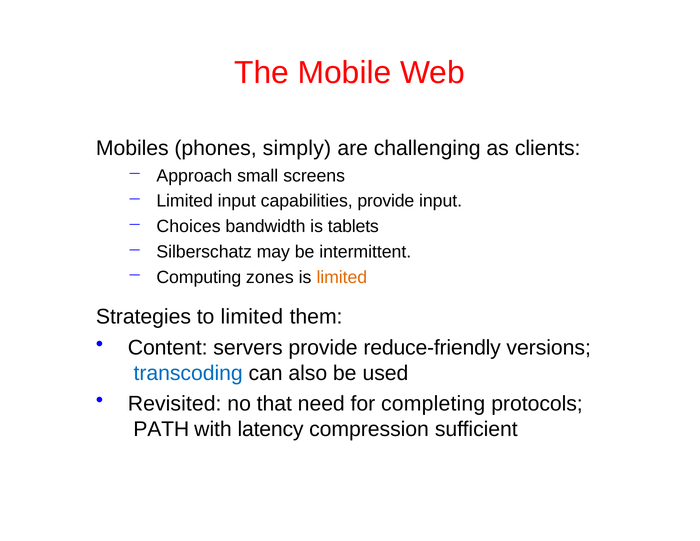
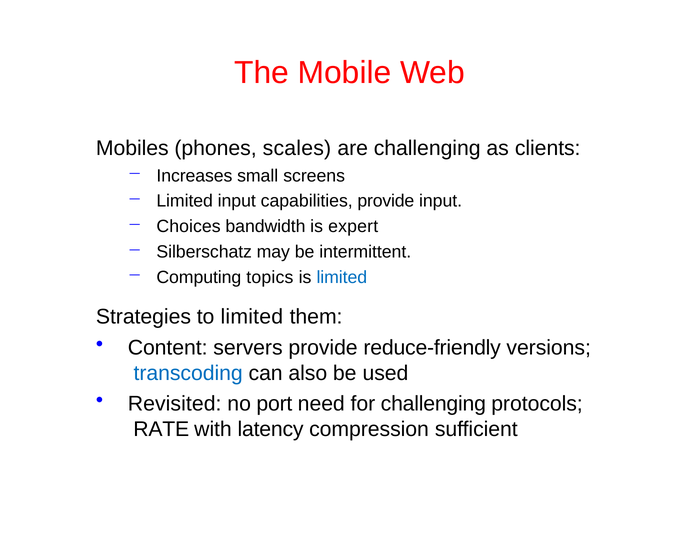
simply: simply -> scales (297, 148)
Approach: Approach -> Increases (194, 176)
tablets: tablets -> expert (353, 227)
zones: zones -> topics (270, 277)
limited colour: orange -> blue (342, 277)
that: that -> port (274, 404)
for completing: completing -> challenging (433, 404)
PATH: PATH -> RATE (161, 429)
